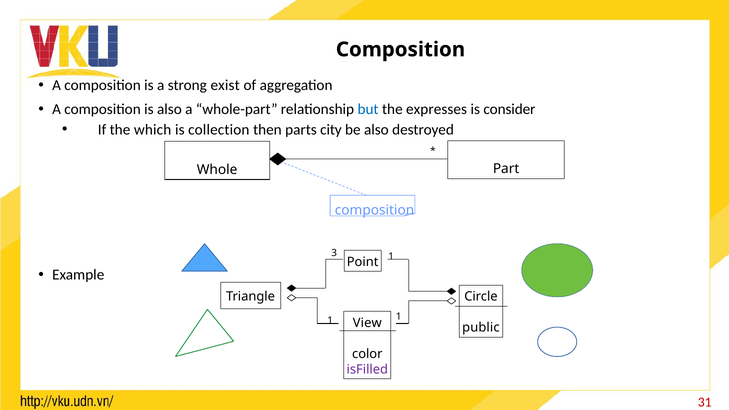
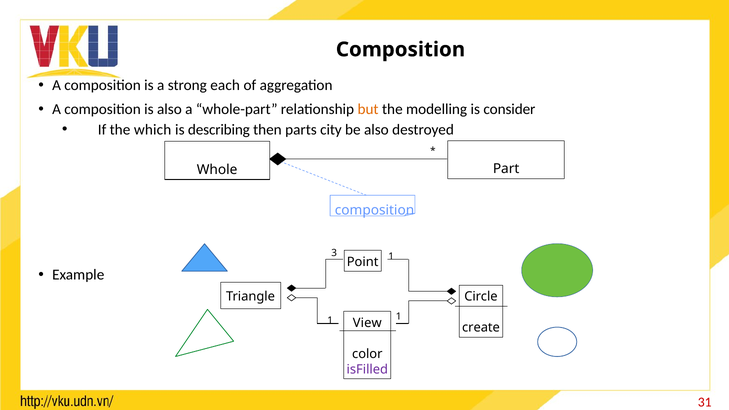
exist: exist -> each (225, 85)
but colour: blue -> orange (368, 109)
expresses: expresses -> modelling (437, 109)
collection: collection -> describing (219, 130)
public: public -> create (481, 328)
